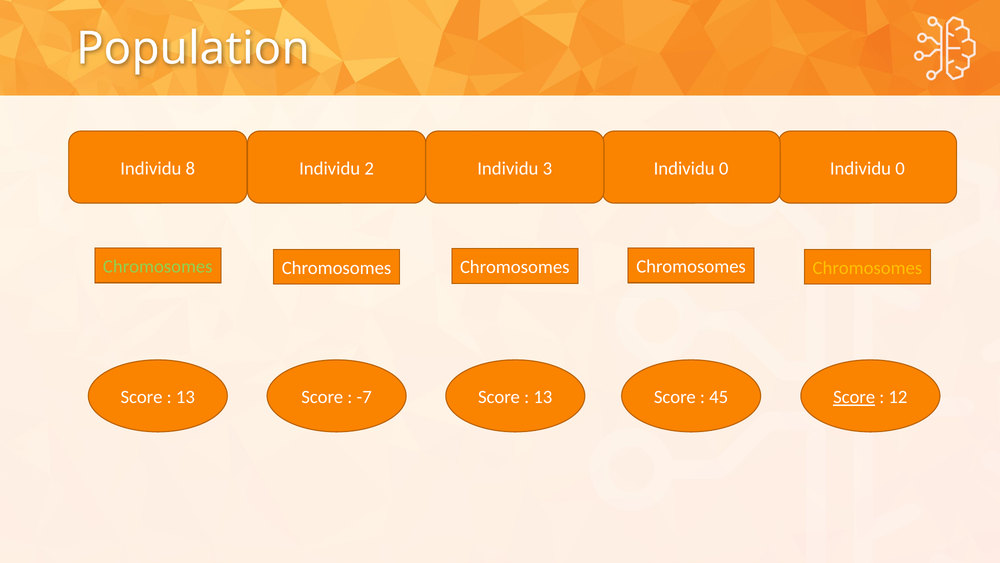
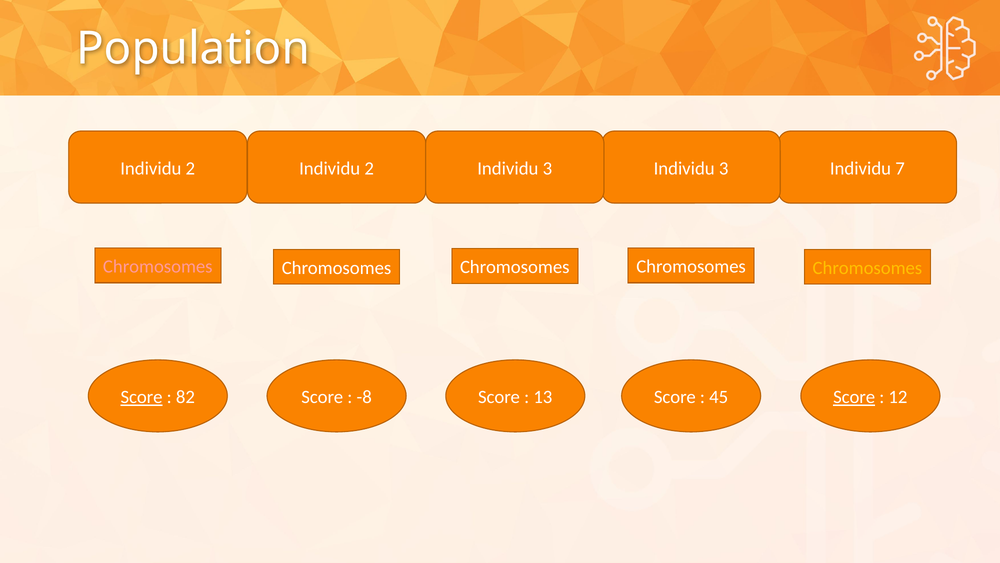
8: 8 -> 2 (190, 168)
0: 0 -> 3 (724, 168)
2 Individu 0: 0 -> 7 (900, 168)
Chromosomes colour: light green -> pink (158, 266)
Score underline: none -> present (142, 397)
13: 13 -> 82 (185, 397)
-7: -7 -> -8 (364, 397)
